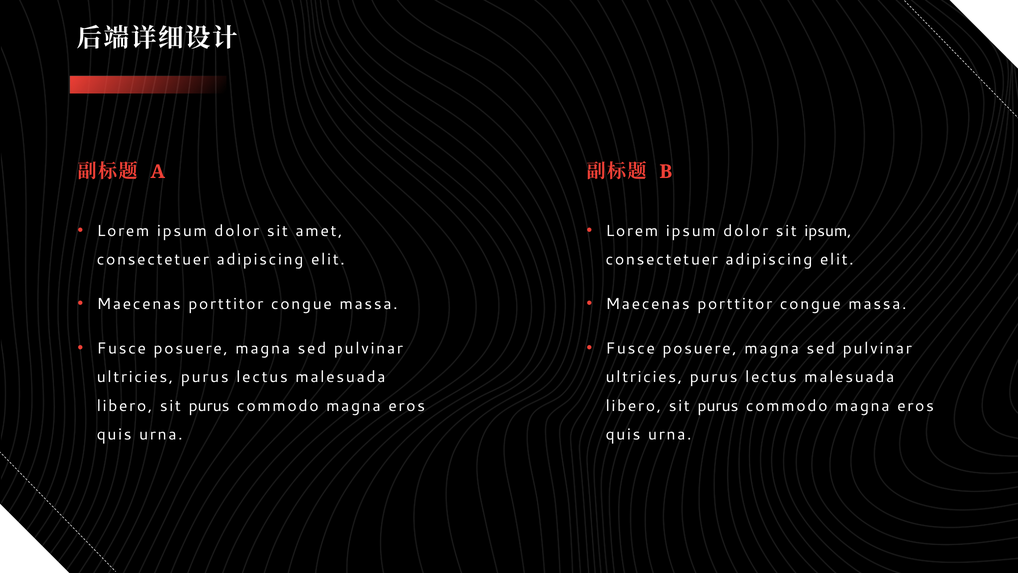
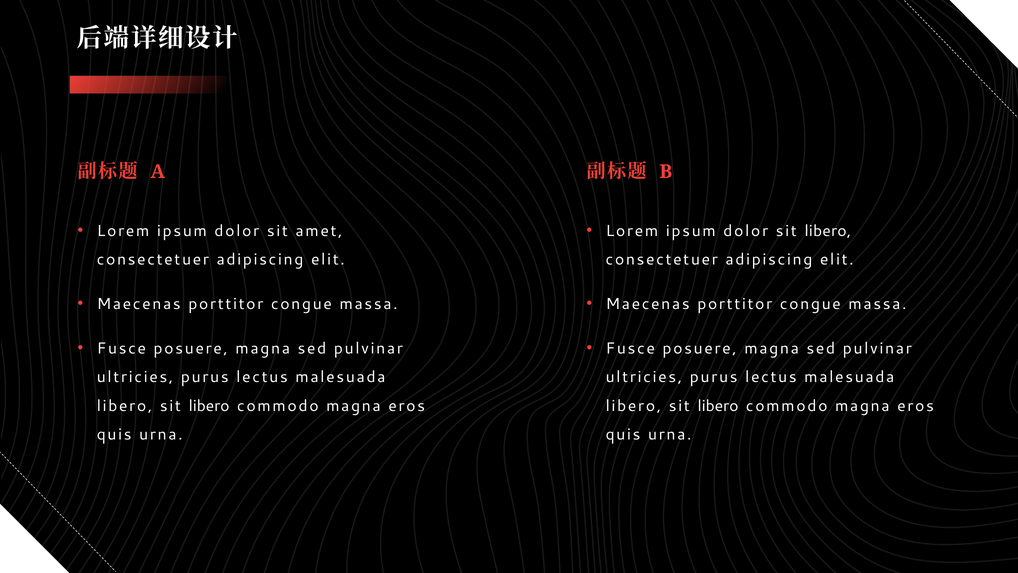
dolor sit ipsum: ipsum -> libero (828, 231)
purus: purus -> libero (209, 406)
purus: purus -> libero (718, 406)
